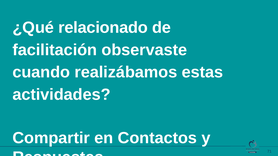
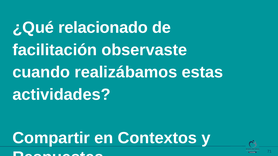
Contactos: Contactos -> Contextos (157, 138)
